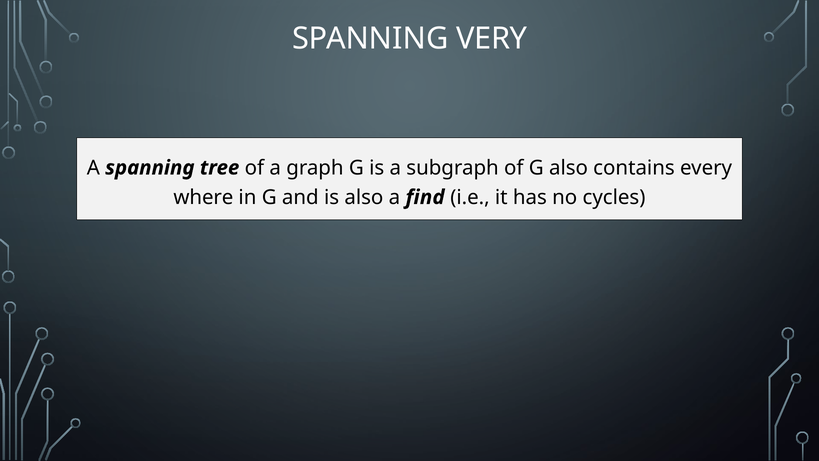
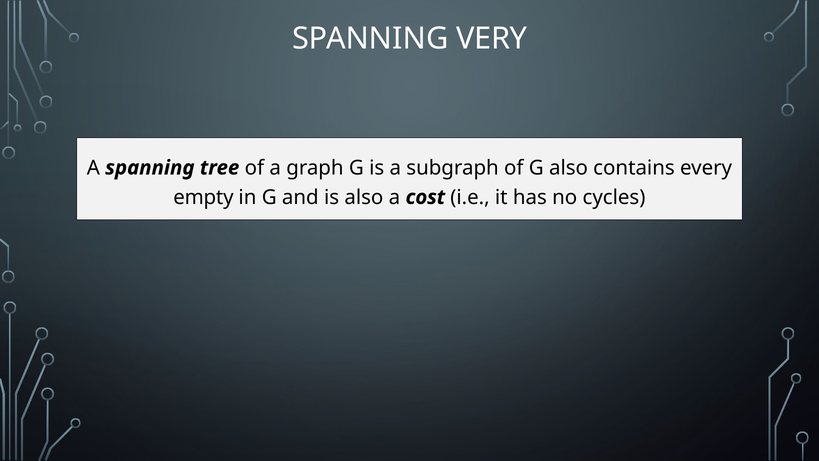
where: where -> empty (203, 197)
find: find -> cost (425, 197)
